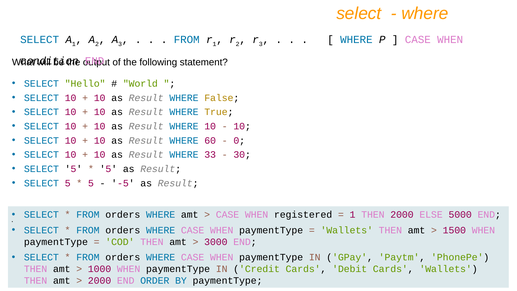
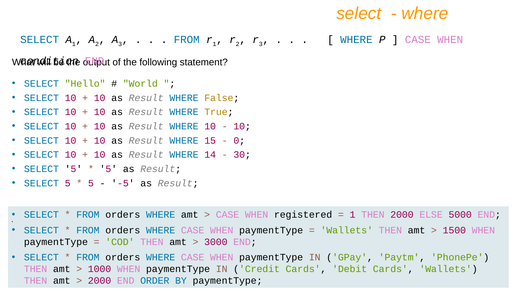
60: 60 -> 15 (210, 140)
33: 33 -> 14 (210, 155)
